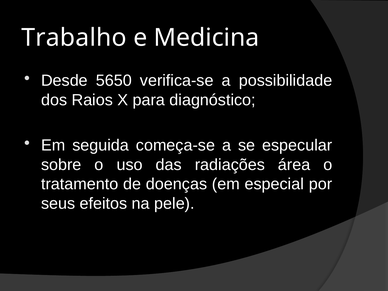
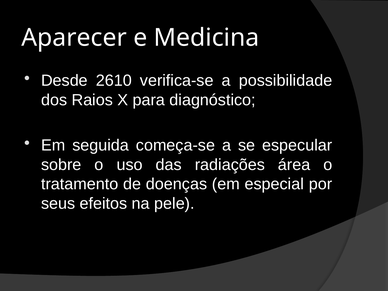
Trabalho: Trabalho -> Aparecer (74, 38)
5650: 5650 -> 2610 (114, 81)
